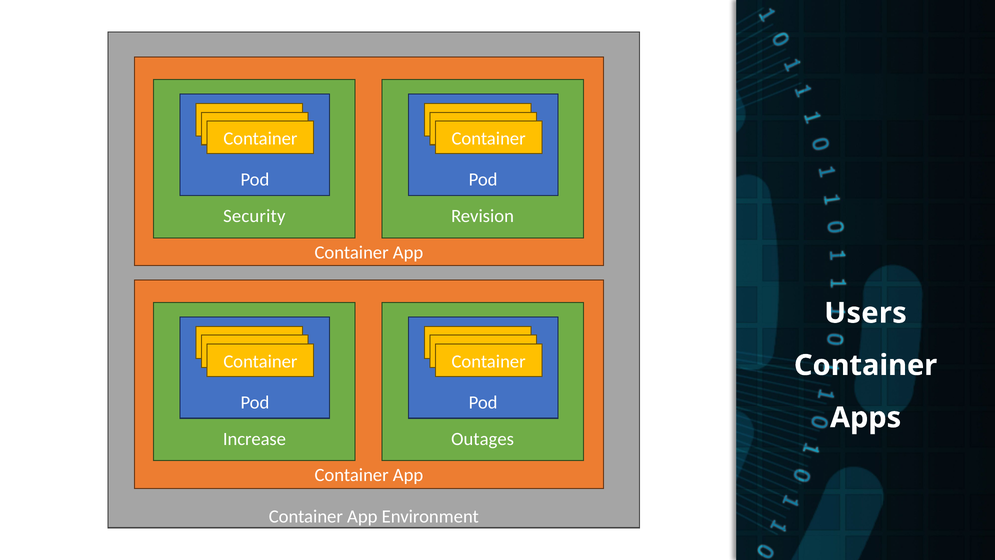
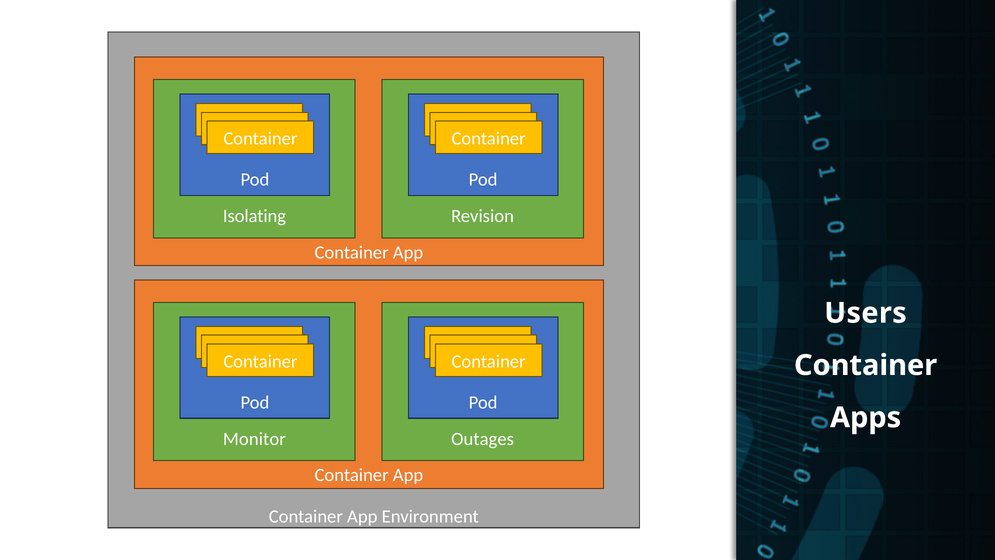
Security: Security -> Isolating (255, 216)
Increase: Increase -> Monitor (254, 439)
